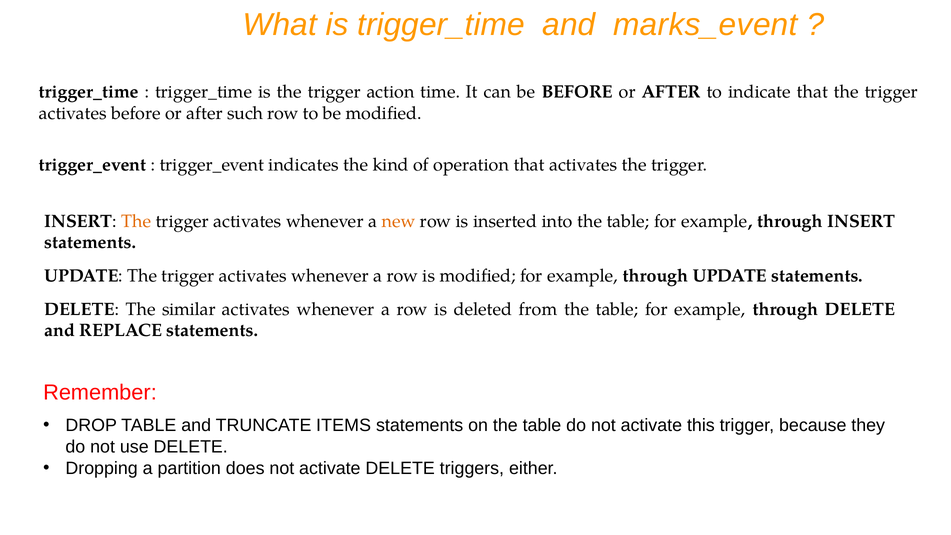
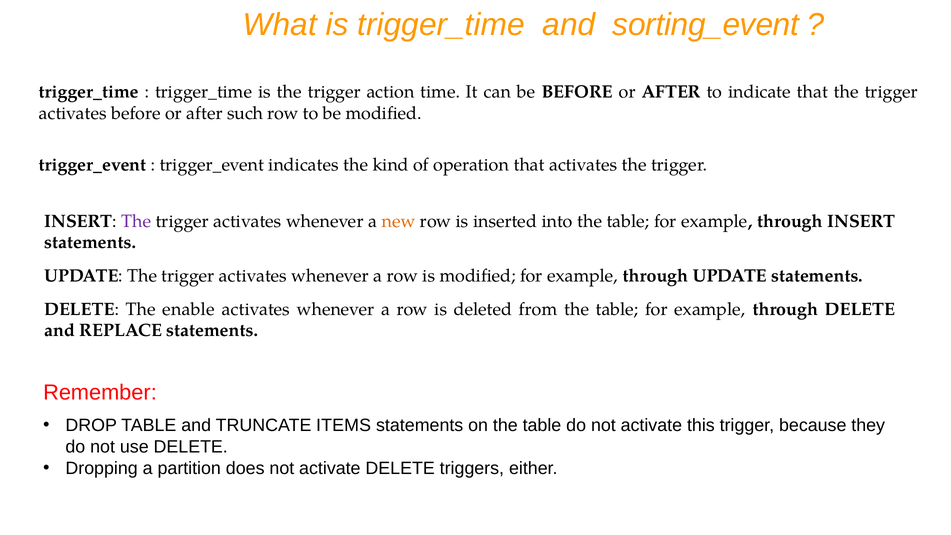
marks_event: marks_event -> sorting_event (706, 25)
The colour: orange -> purple (136, 221)
similar: similar -> enable (189, 309)
